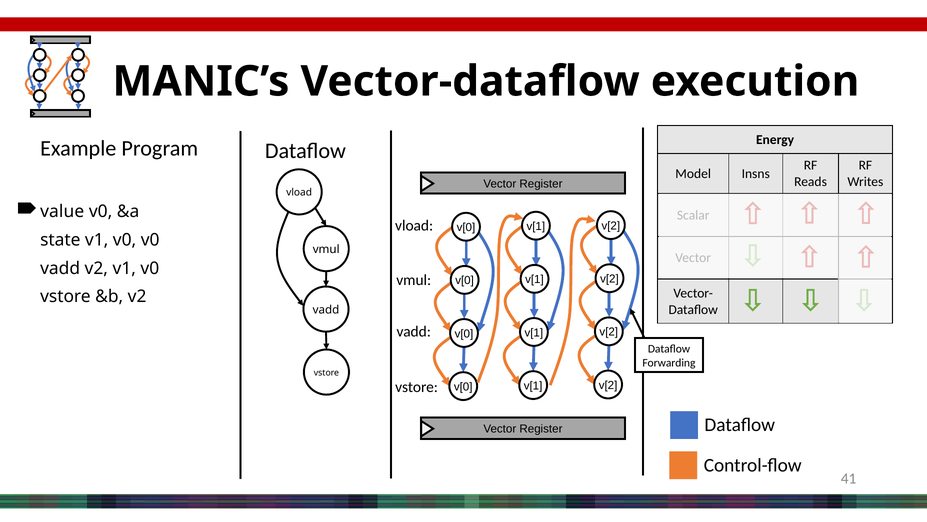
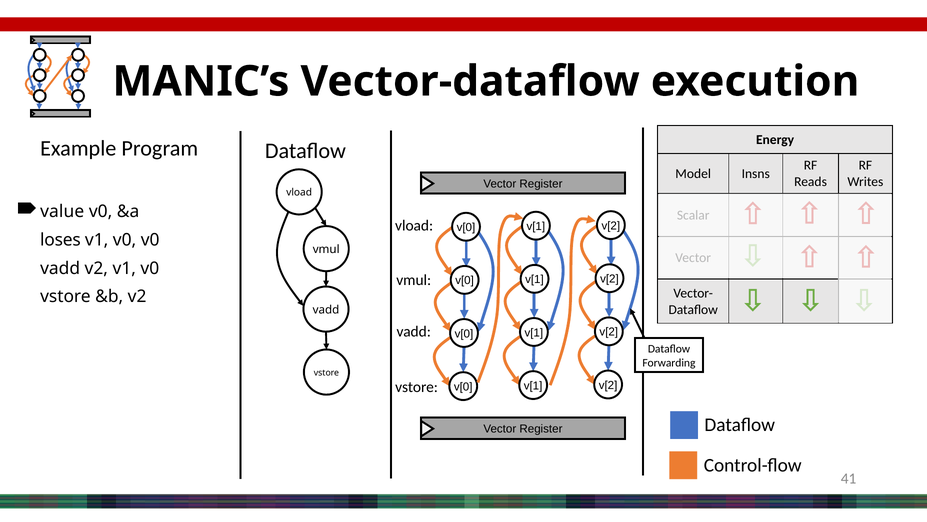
state: state -> loses (60, 240)
